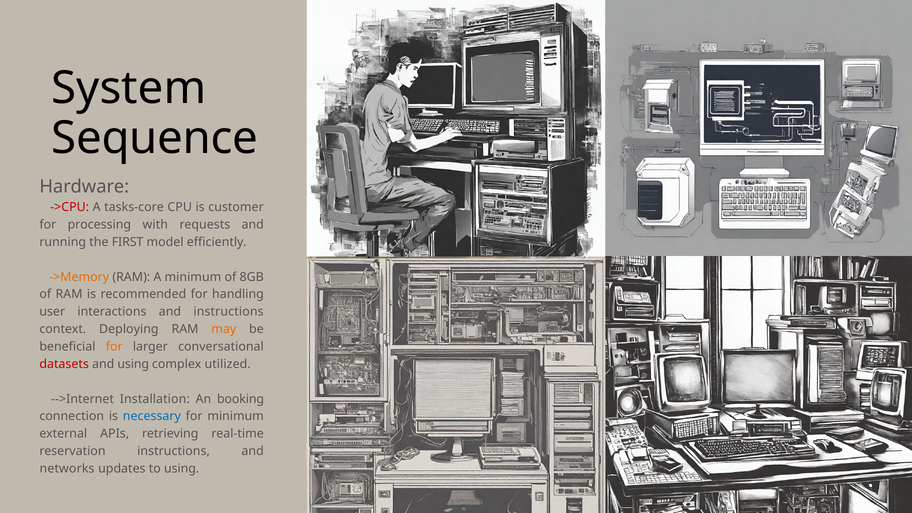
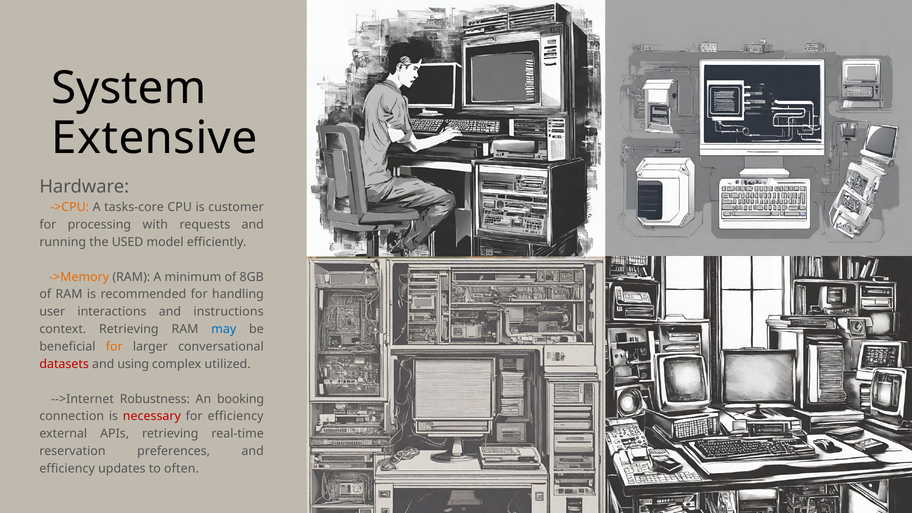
Sequence: Sequence -> Extensive (154, 138)
->CPU colour: red -> orange (70, 207)
FIRST: FIRST -> USED (128, 242)
context Deploying: Deploying -> Retrieving (129, 329)
may colour: orange -> blue (224, 329)
Installation: Installation -> Robustness (155, 399)
necessary colour: blue -> red (152, 416)
for minimum: minimum -> efficiency (236, 416)
reservation instructions: instructions -> preferences (174, 451)
networks: networks -> efficiency (67, 469)
to using: using -> often (182, 469)
